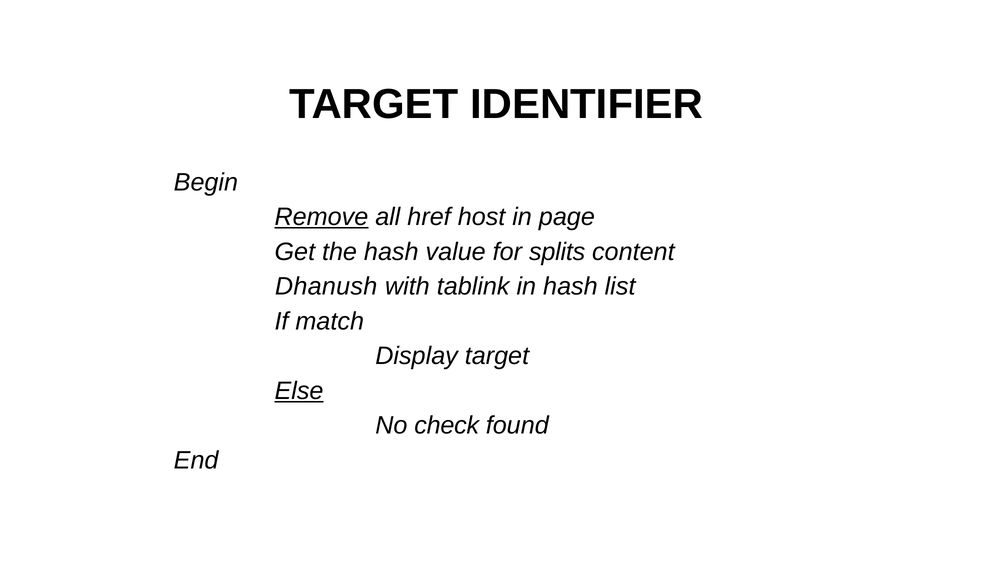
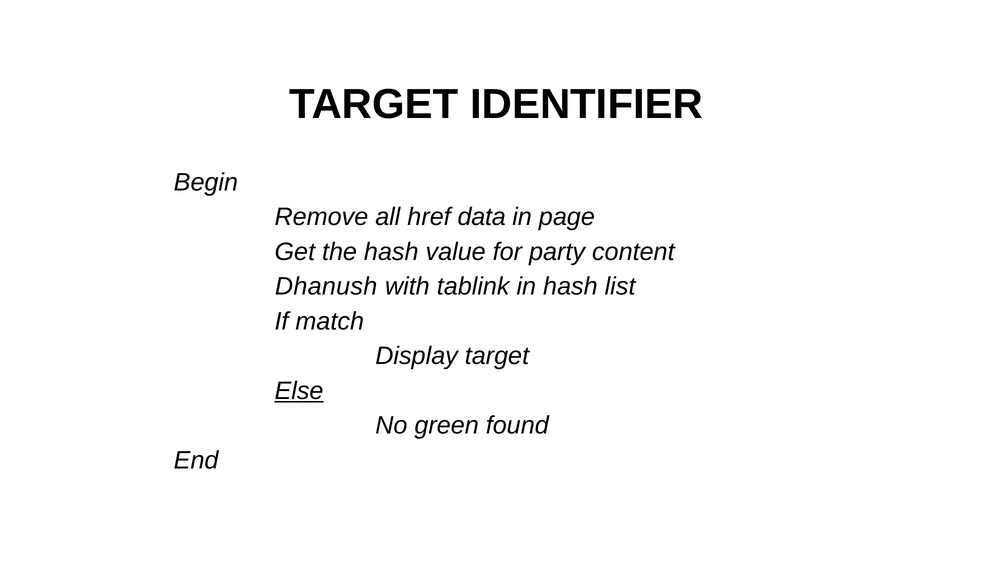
Remove underline: present -> none (321, 217)
host: host -> data (482, 217)
splits: splits -> party (557, 252)
check: check -> green (447, 426)
